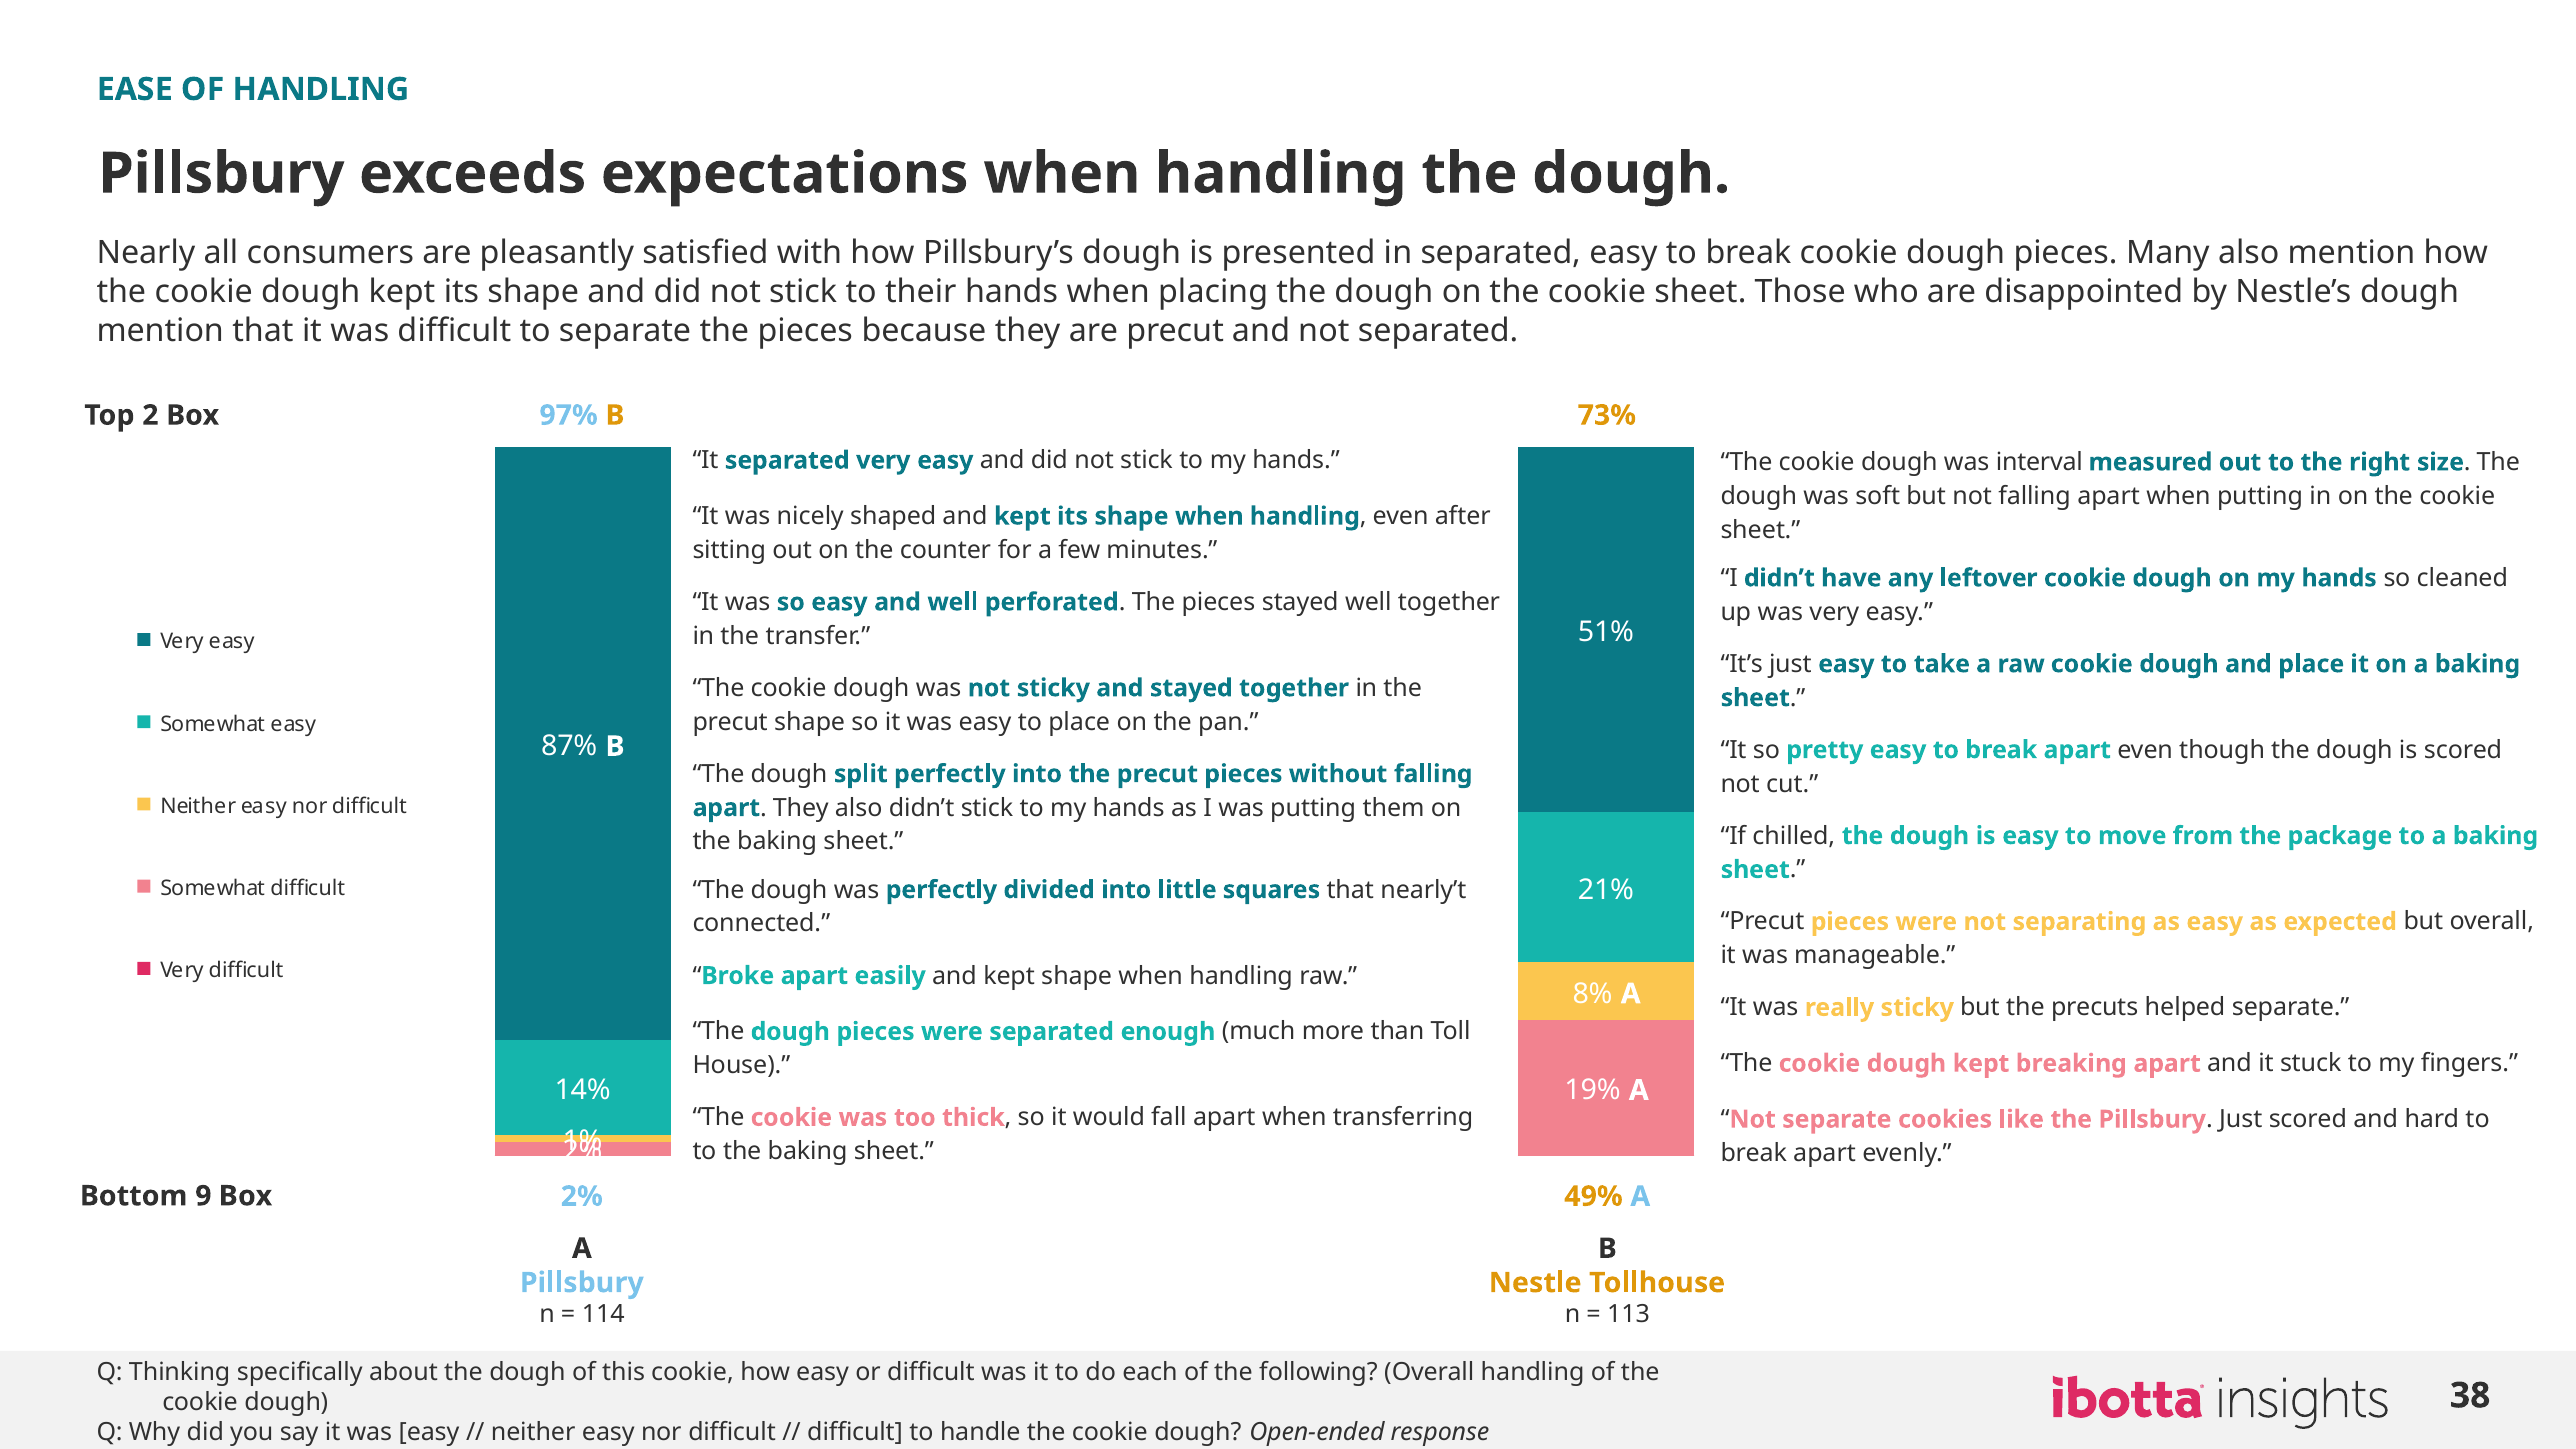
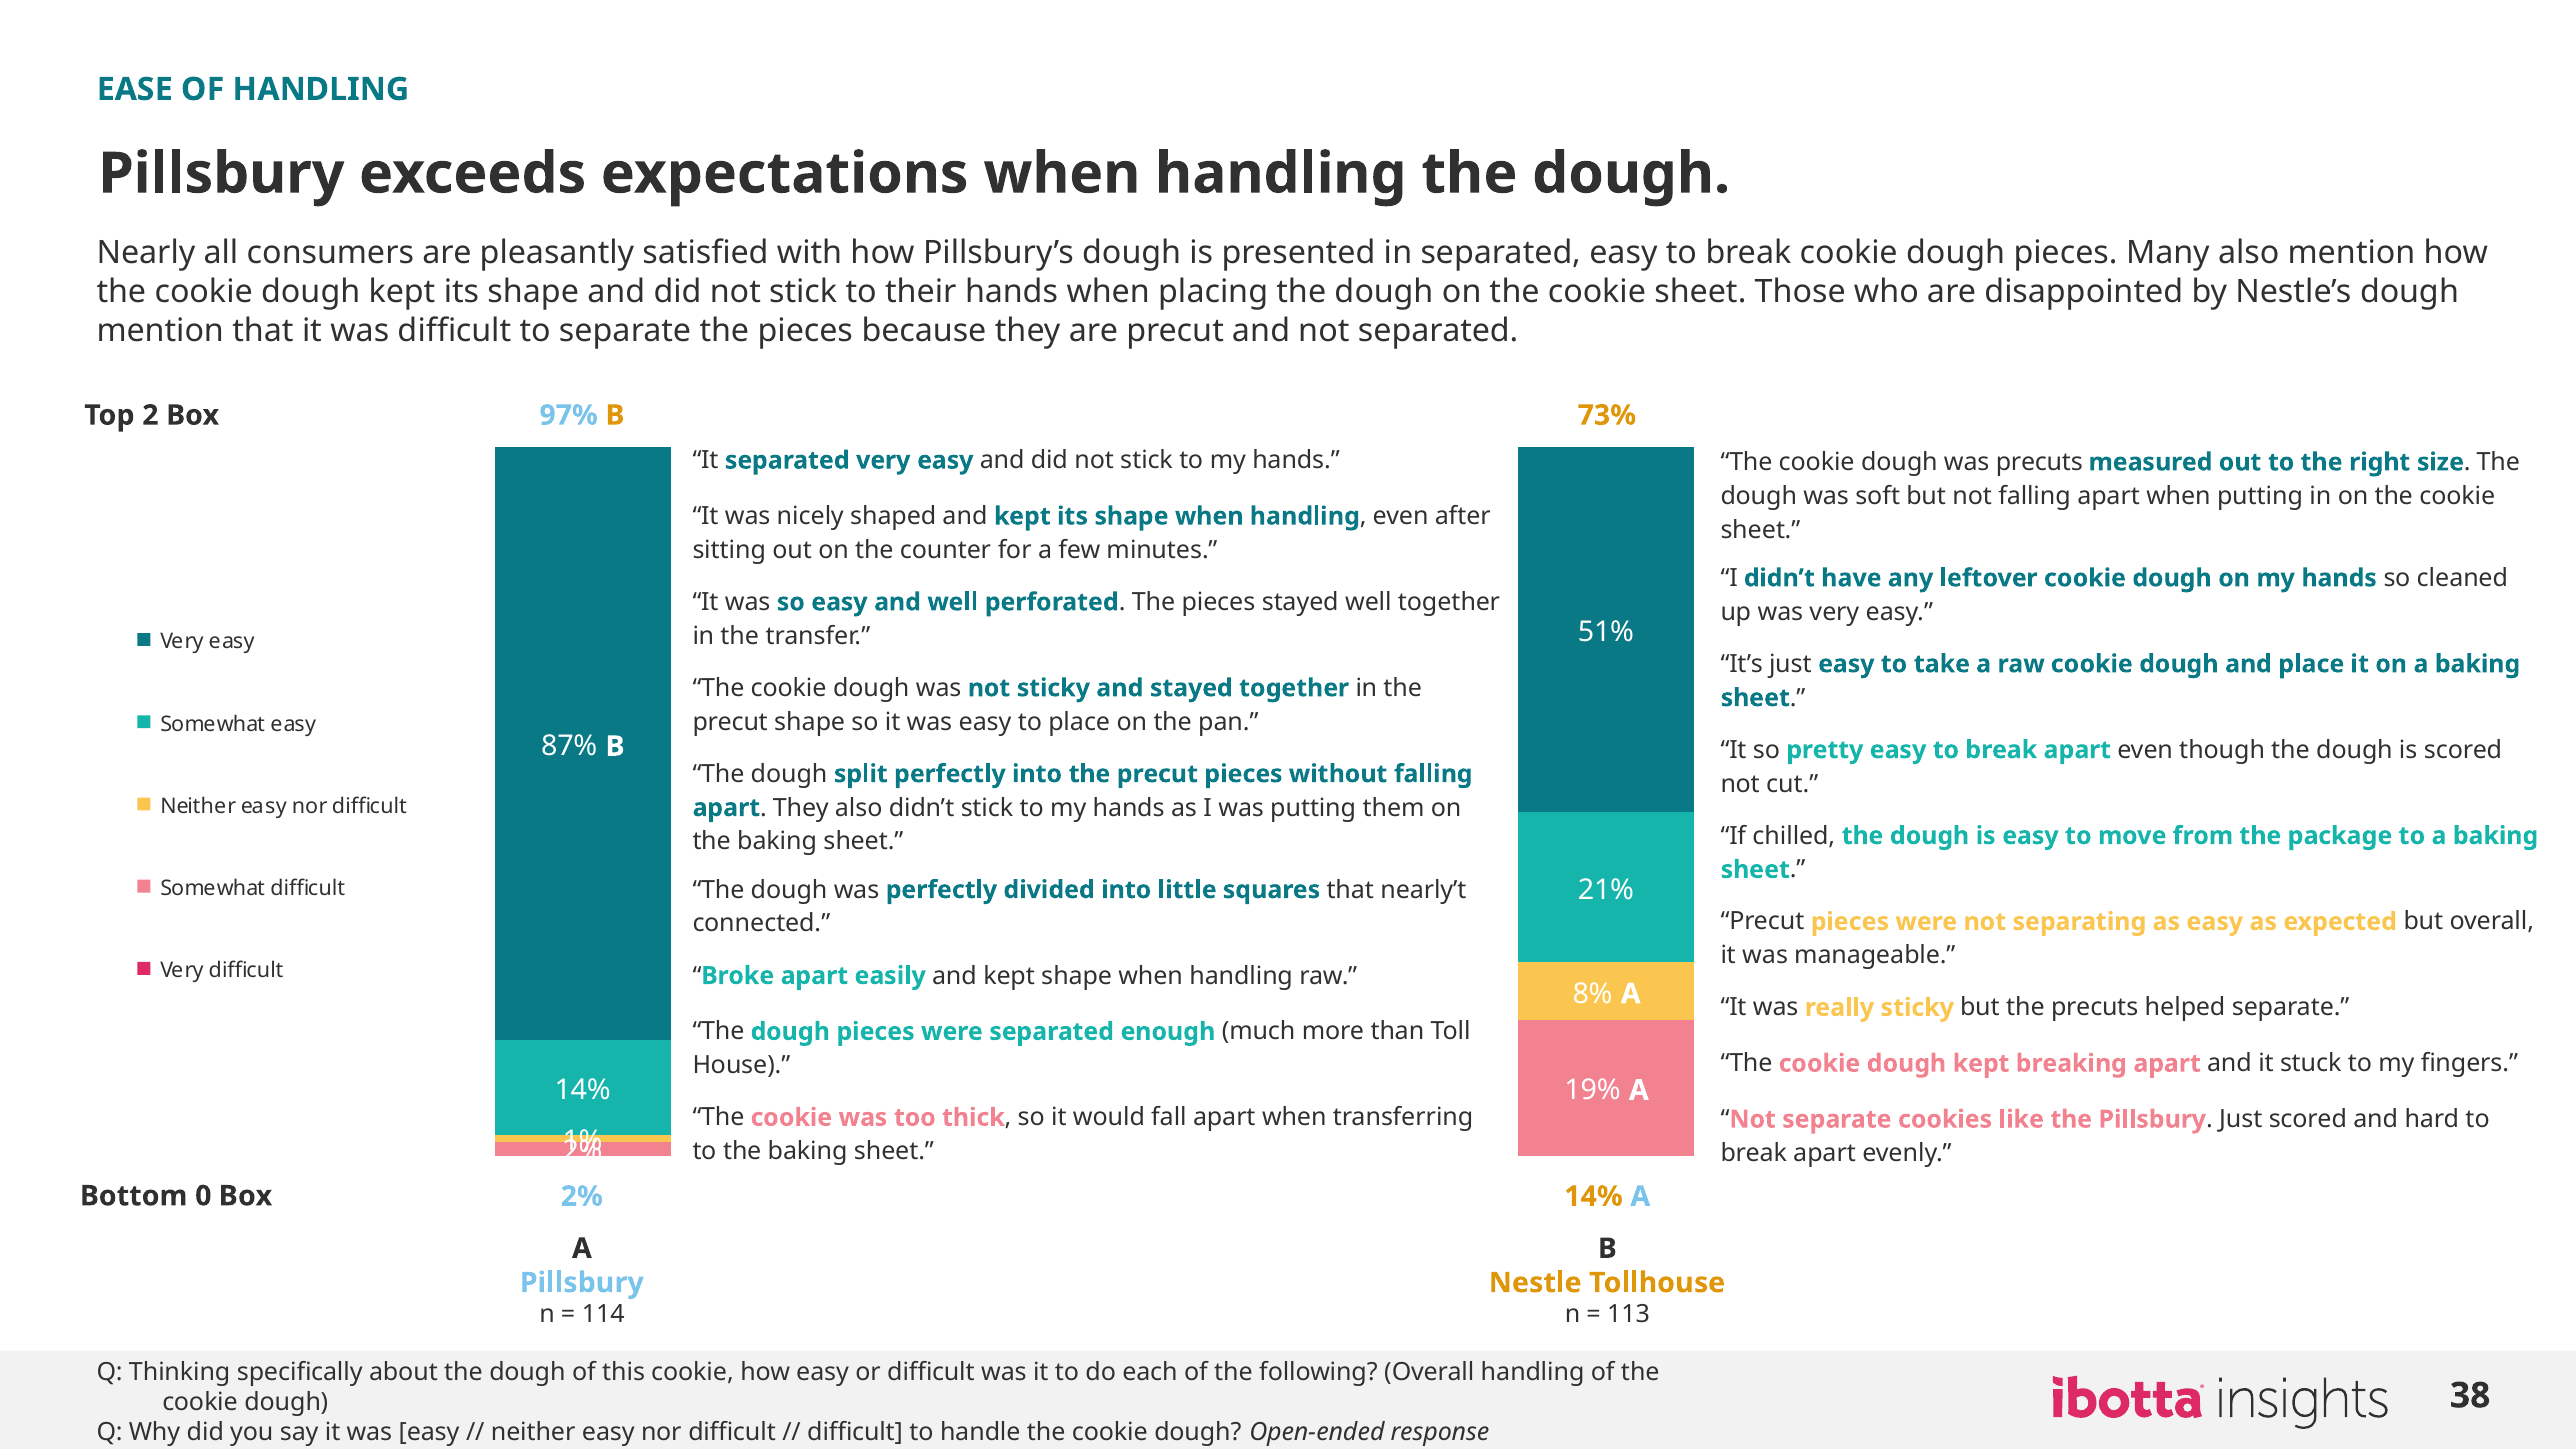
was interval: interval -> precuts (2039, 462)
9: 9 -> 0 (203, 1196)
49%: 49% -> 14% (1593, 1196)
